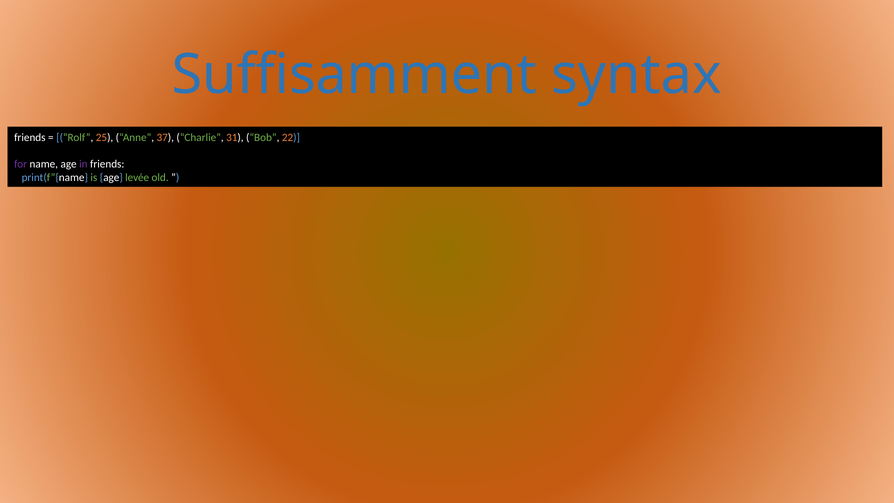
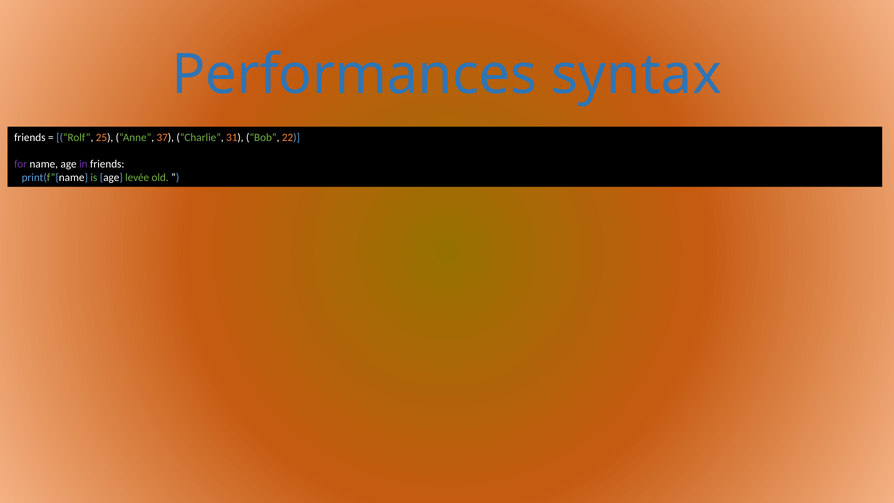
Suffisamment: Suffisamment -> Performances (354, 75)
